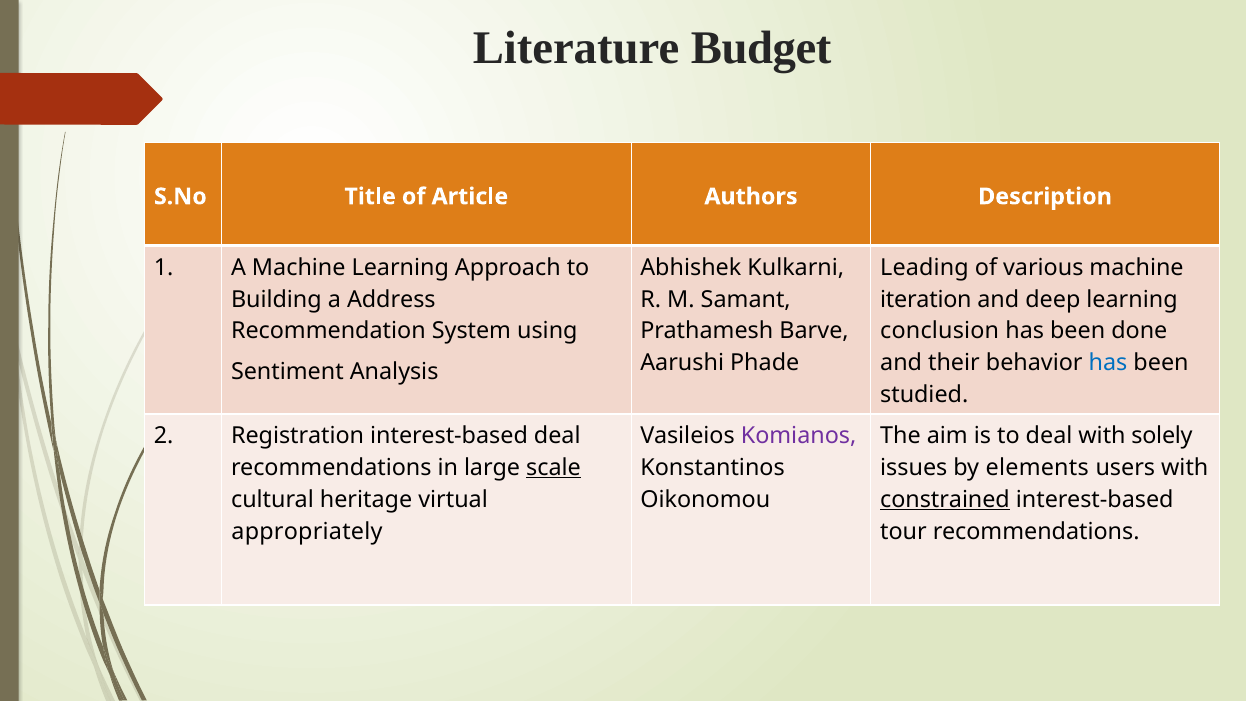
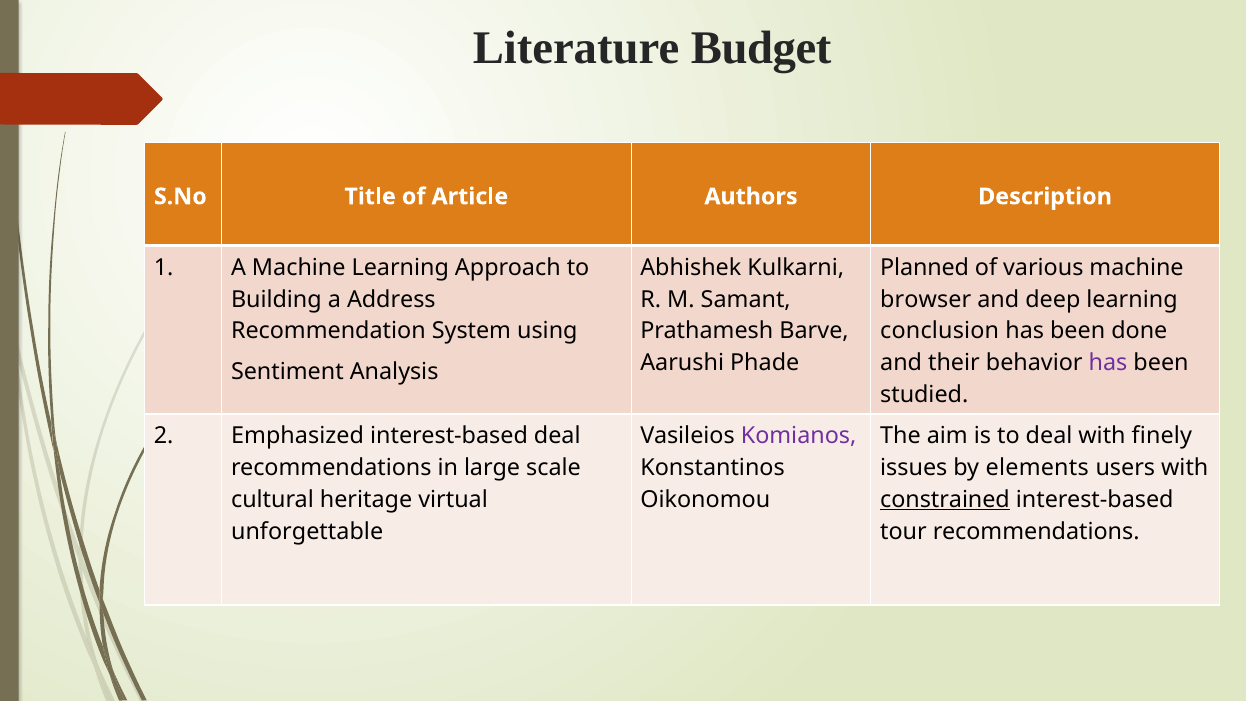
Leading: Leading -> Planned (925, 268)
iteration: iteration -> browser (926, 299)
has colour: blue -> purple (1108, 363)
Registration: Registration -> Emphasized (298, 436)
solely: solely -> finely (1162, 436)
scale underline: present -> none (554, 468)
appropriately: appropriately -> unforgettable (307, 531)
